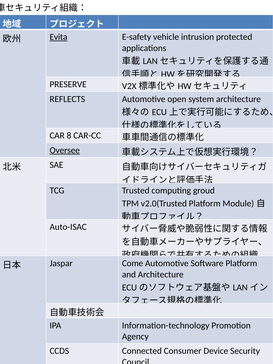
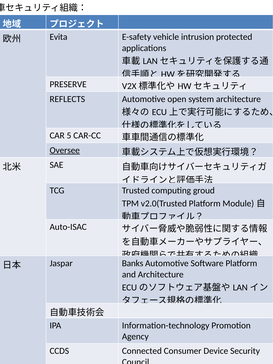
Evita underline: present -> none (58, 37)
8: 8 -> 5 (69, 135)
Come: Come -> Banks (133, 263)
